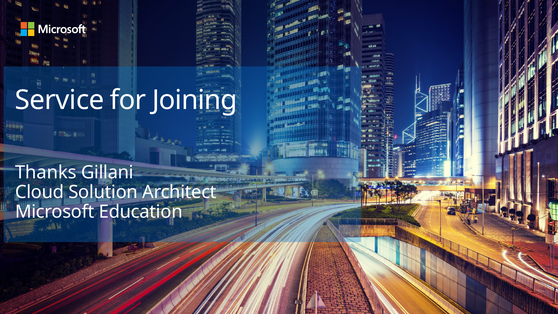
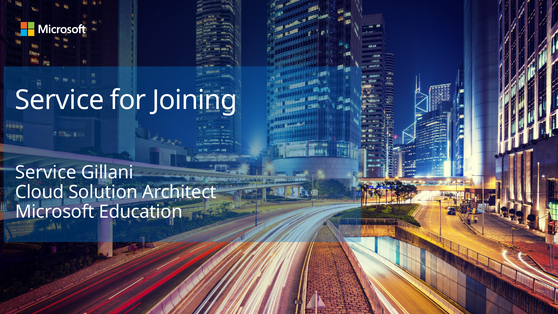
Thanks: Thanks -> Service (46, 173)
